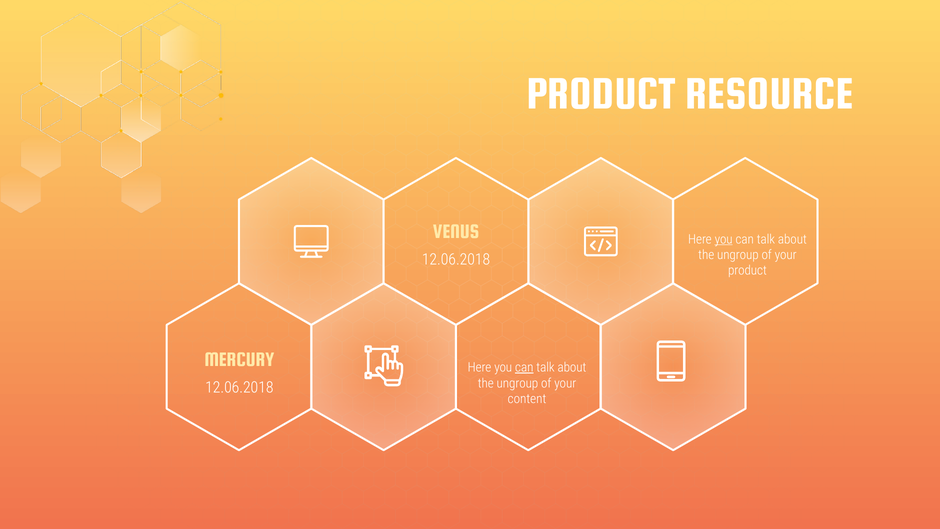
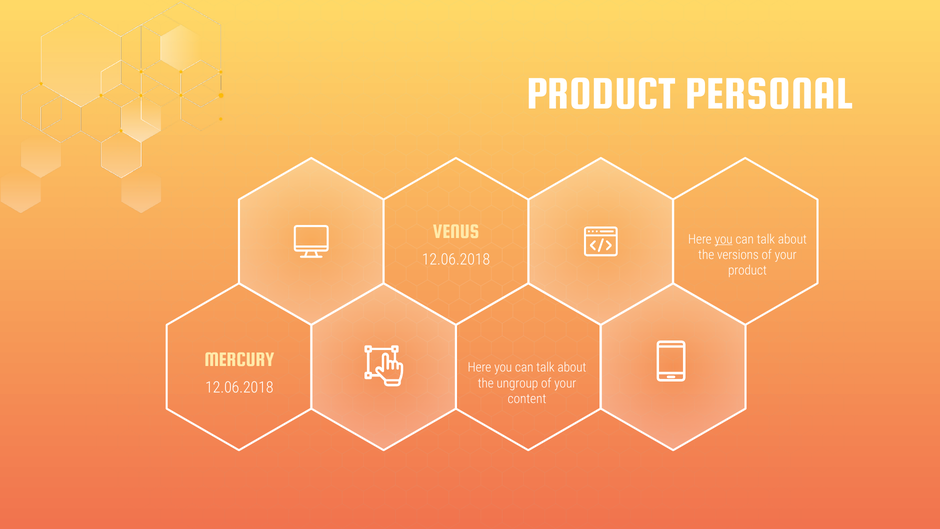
RESOURCE: RESOURCE -> PERSONAL (769, 93)
ungroup: ungroup -> versions (738, 255)
can underline: present -> none (524, 367)
